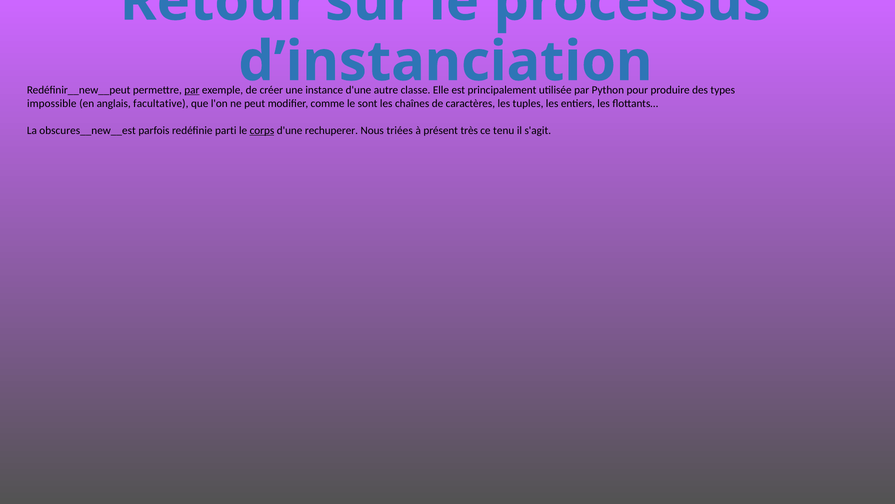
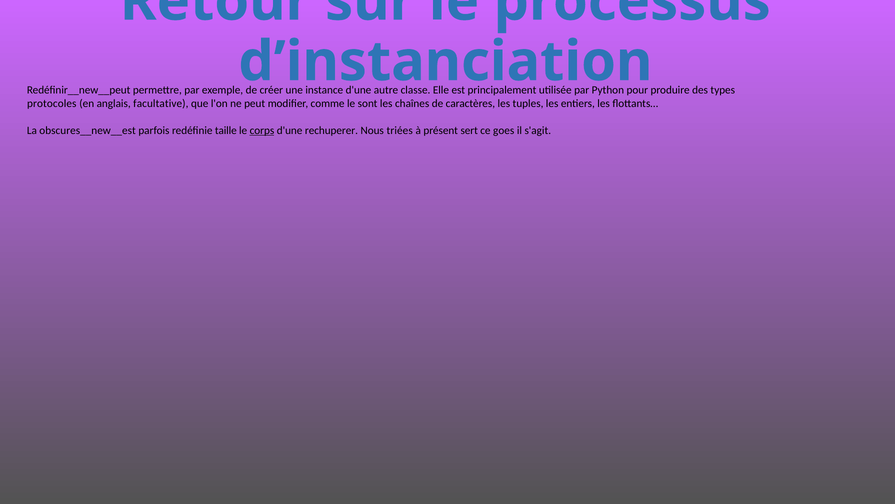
par underline: present -> none (192, 90)
impossible: impossible -> protocoles (52, 103)
parti: parti -> taille (226, 130)
très: très -> sert (469, 130)
tenu: tenu -> goes (504, 130)
